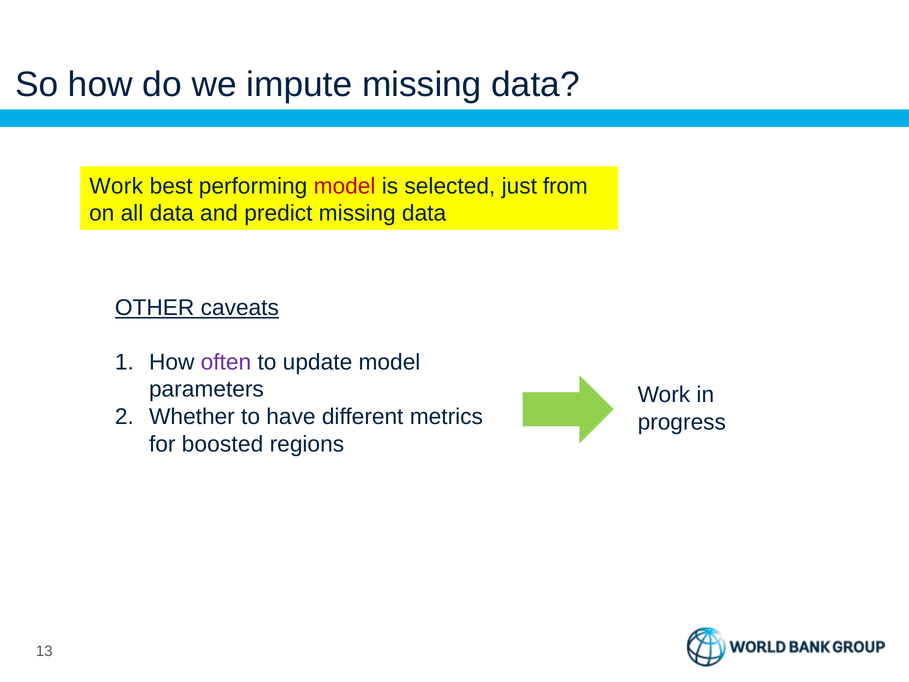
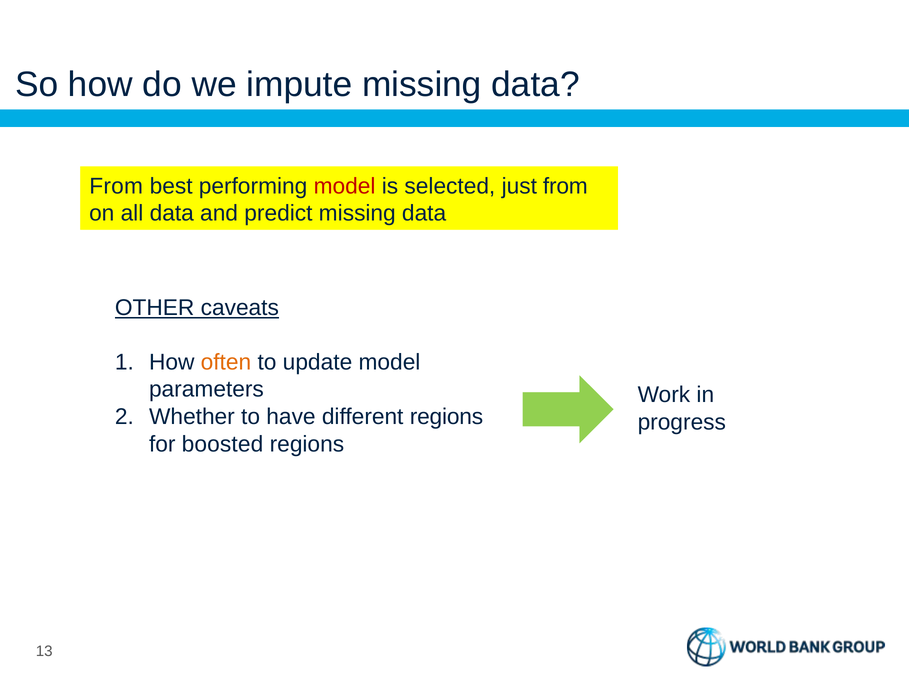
Work: Work -> From (116, 186)
often colour: purple -> orange (226, 362)
different metrics: metrics -> regions (446, 417)
